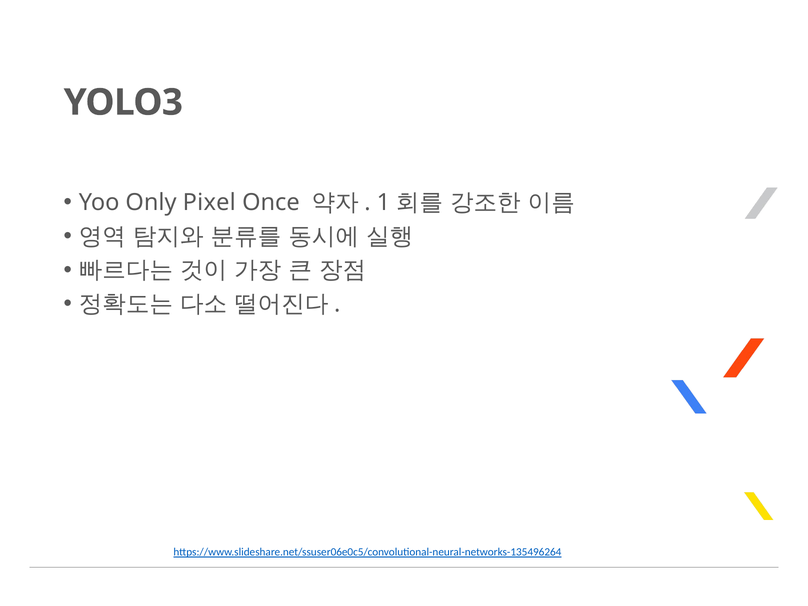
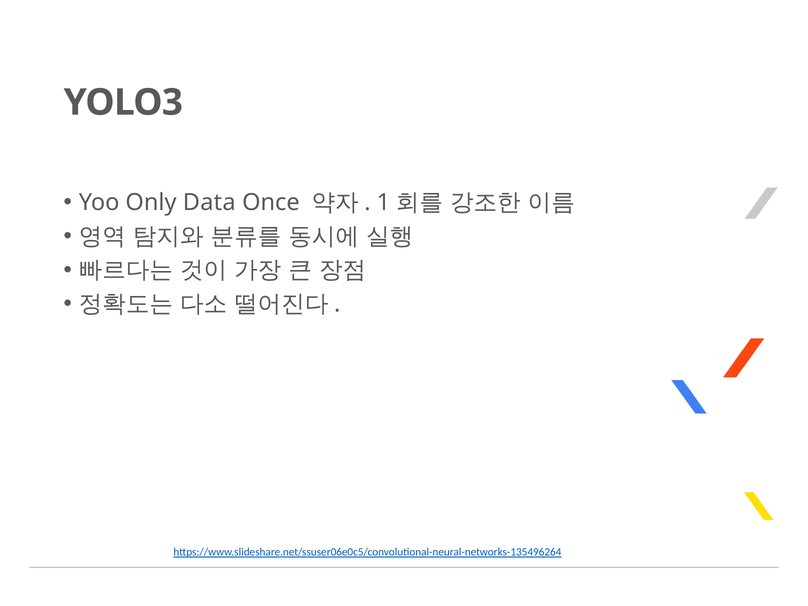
Pixel: Pixel -> Data (209, 202)
